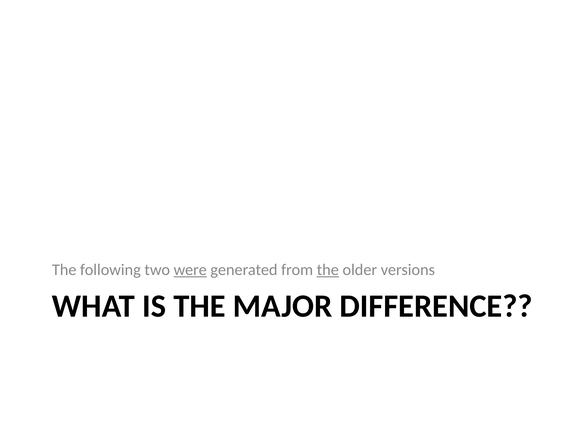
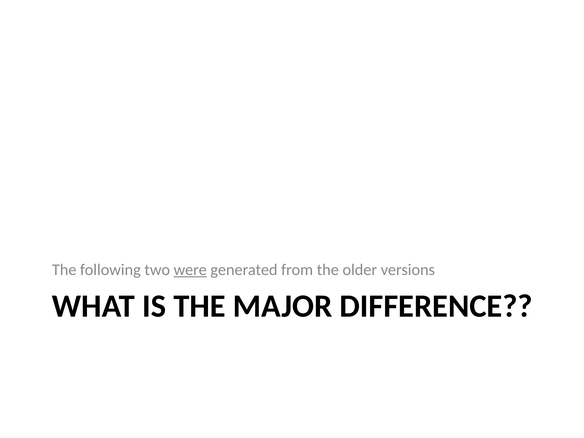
the underline: present -> none (328, 270)
